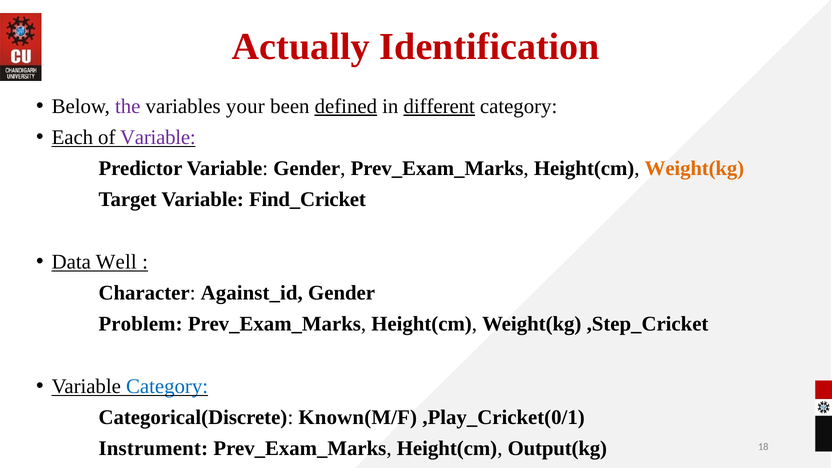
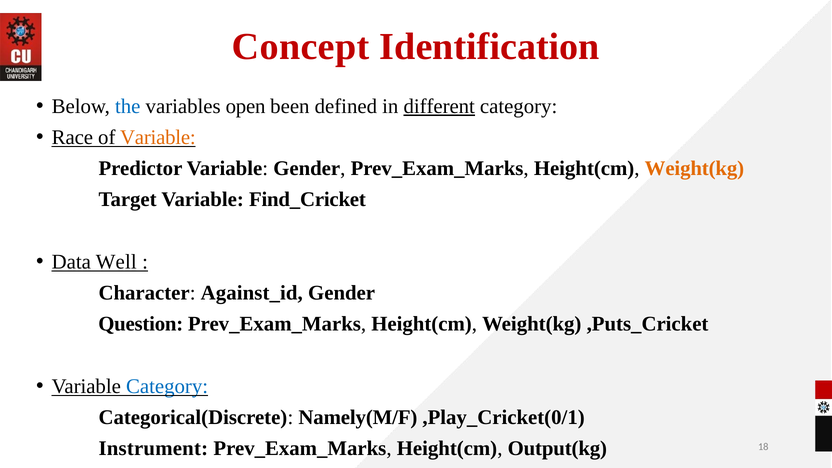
Actually: Actually -> Concept (301, 47)
the colour: purple -> blue (128, 106)
your: your -> open (246, 106)
defined underline: present -> none (346, 106)
Each: Each -> Race (72, 137)
Variable colour: purple -> orange (158, 137)
Problem: Problem -> Question (141, 324)
,Step_Cricket: ,Step_Cricket -> ,Puts_Cricket (648, 324)
Known(M/F: Known(M/F -> Namely(M/F (358, 417)
